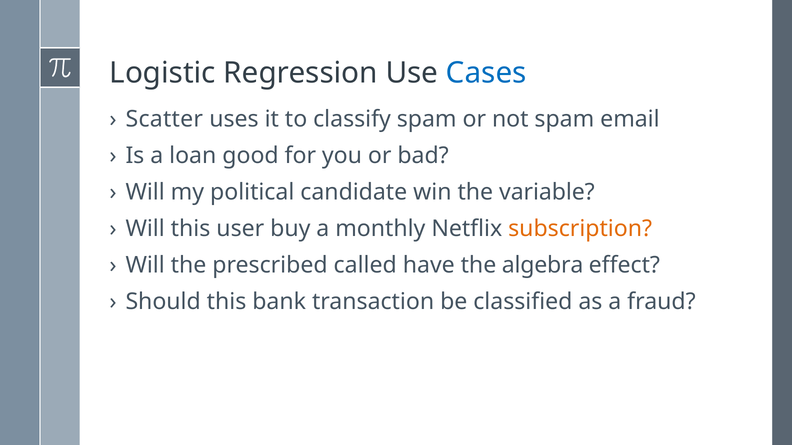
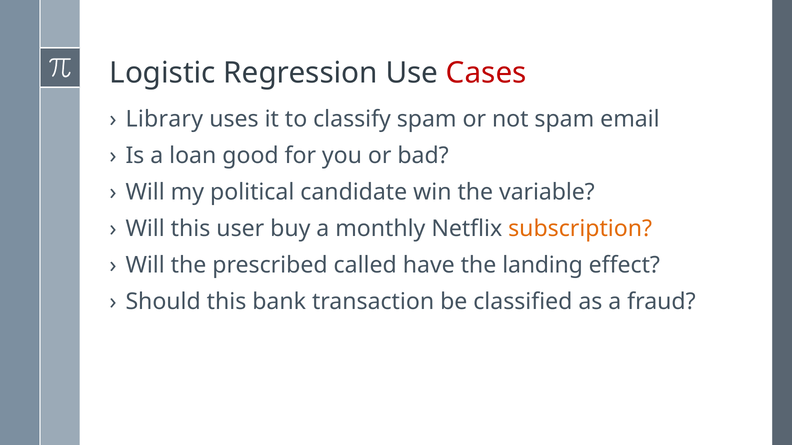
Cases colour: blue -> red (486, 73)
Scatter: Scatter -> Library (164, 119)
algebra: algebra -> landing (543, 265)
